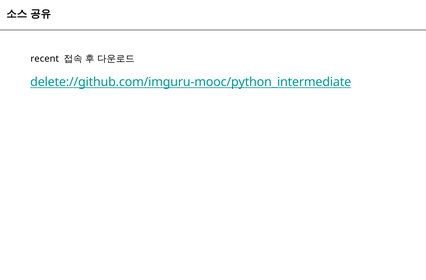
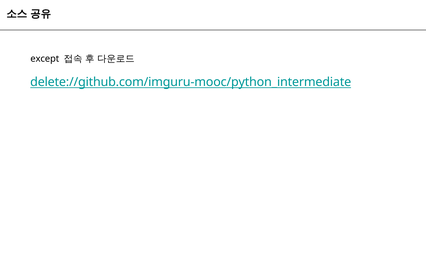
recent: recent -> except (45, 59)
